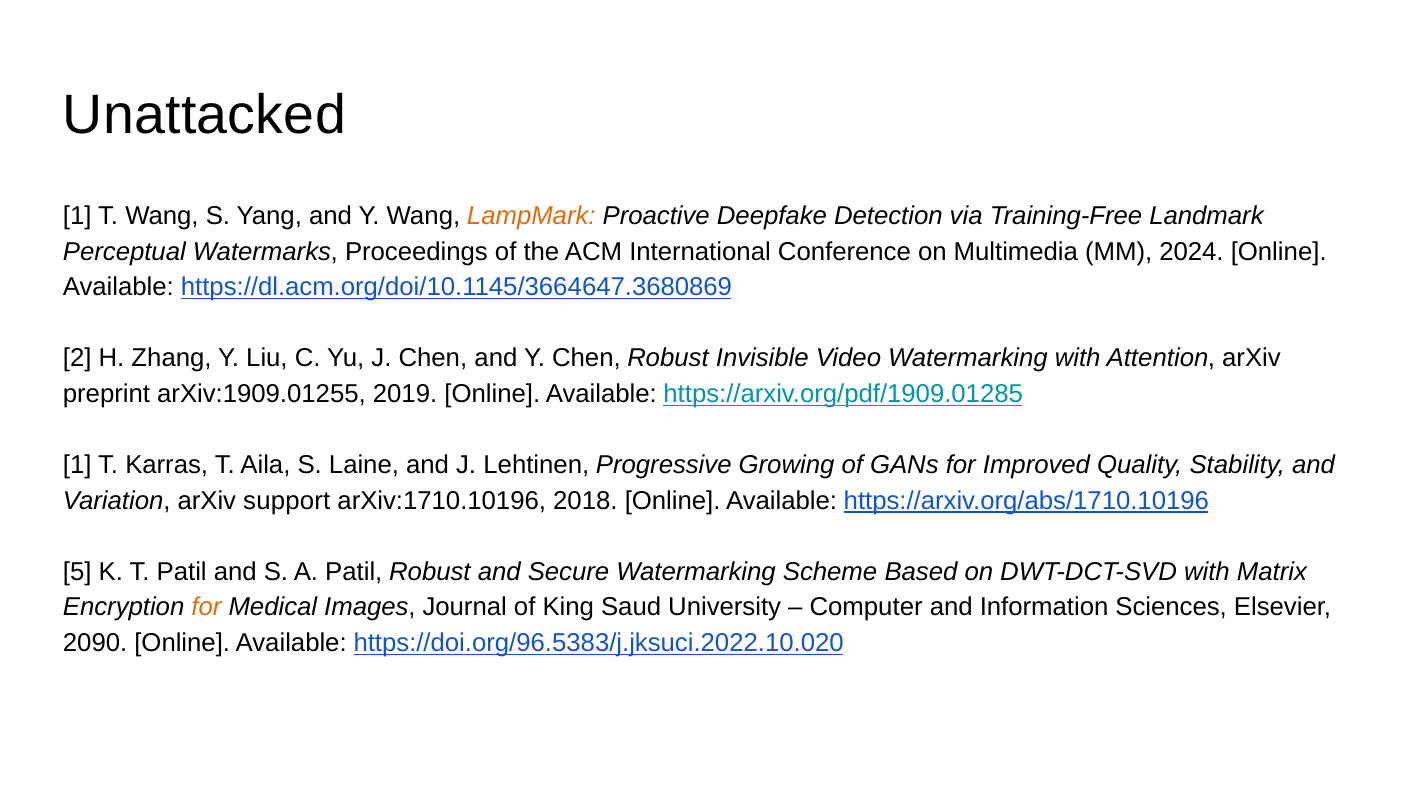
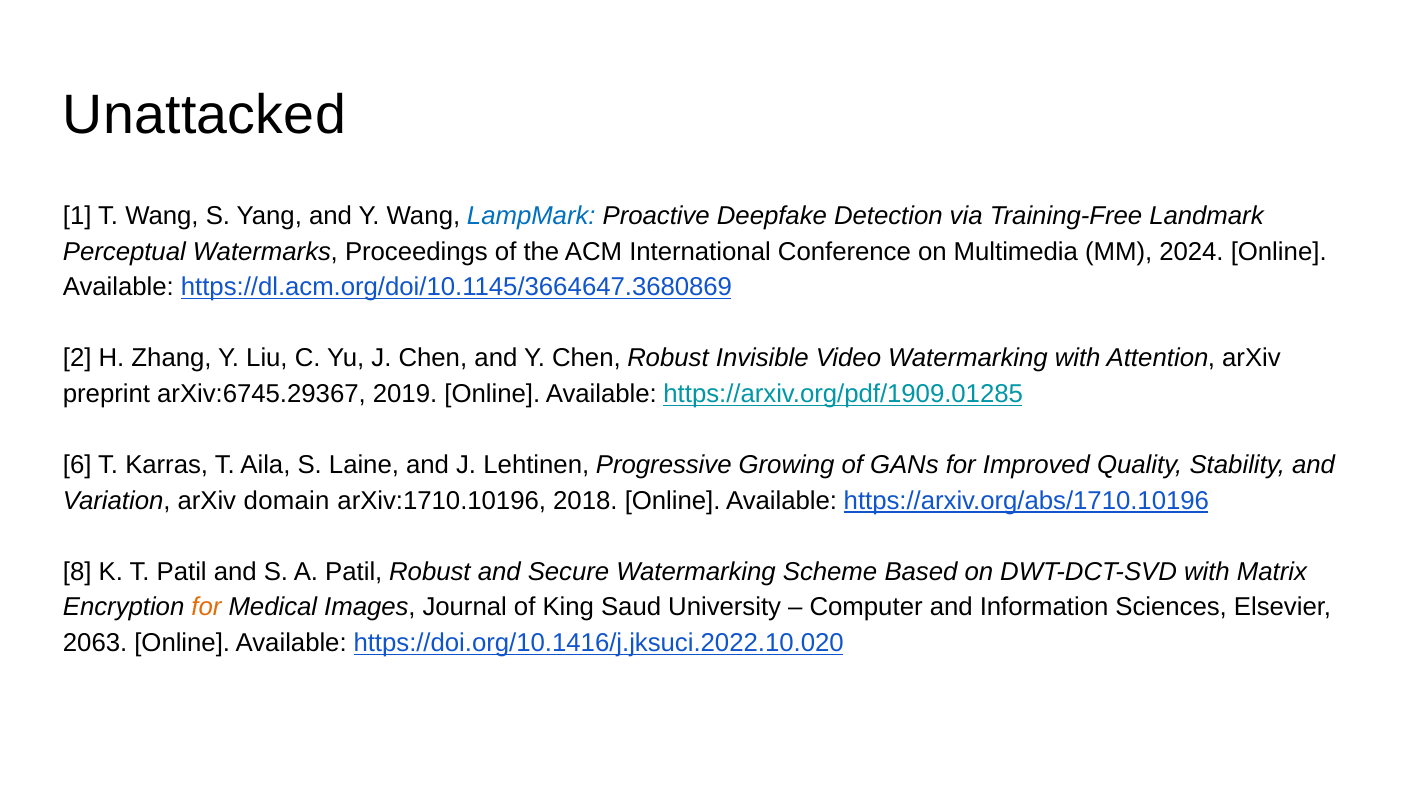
LampMark colour: orange -> blue (531, 216)
arXiv:1909.01255: arXiv:1909.01255 -> arXiv:6745.29367 (261, 394)
1: 1 -> 6 (77, 465)
support: support -> domain (287, 500)
5: 5 -> 8 (77, 572)
2090: 2090 -> 2063 (95, 643)
https://doi.org/96.5383/j.jksuci.2022.10.020: https://doi.org/96.5383/j.jksuci.2022.10.020 -> https://doi.org/10.1416/j.jksuci.2022.10.020 (599, 643)
